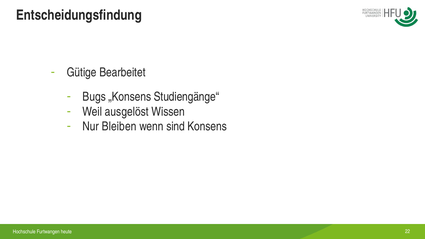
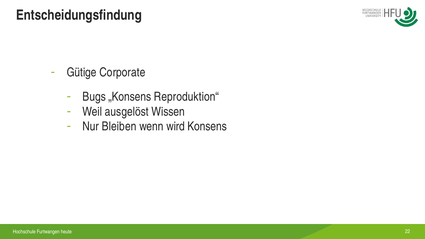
Bearbeitet: Bearbeitet -> Corporate (122, 72)
Studiengänge“: Studiengänge“ -> Reproduktion“ (186, 97)
sind: sind -> wird (176, 127)
